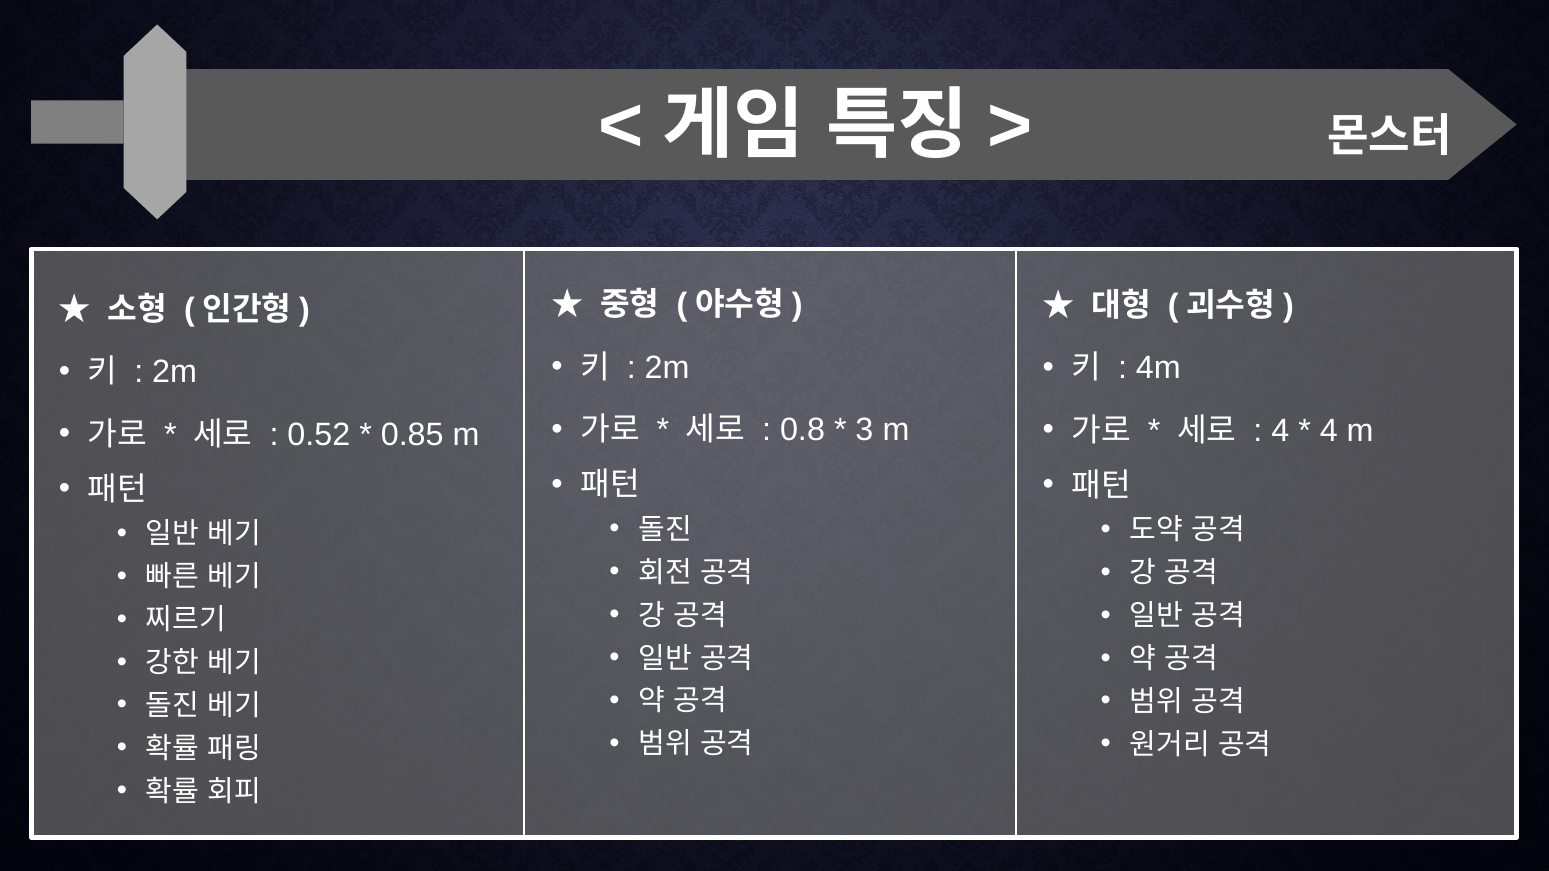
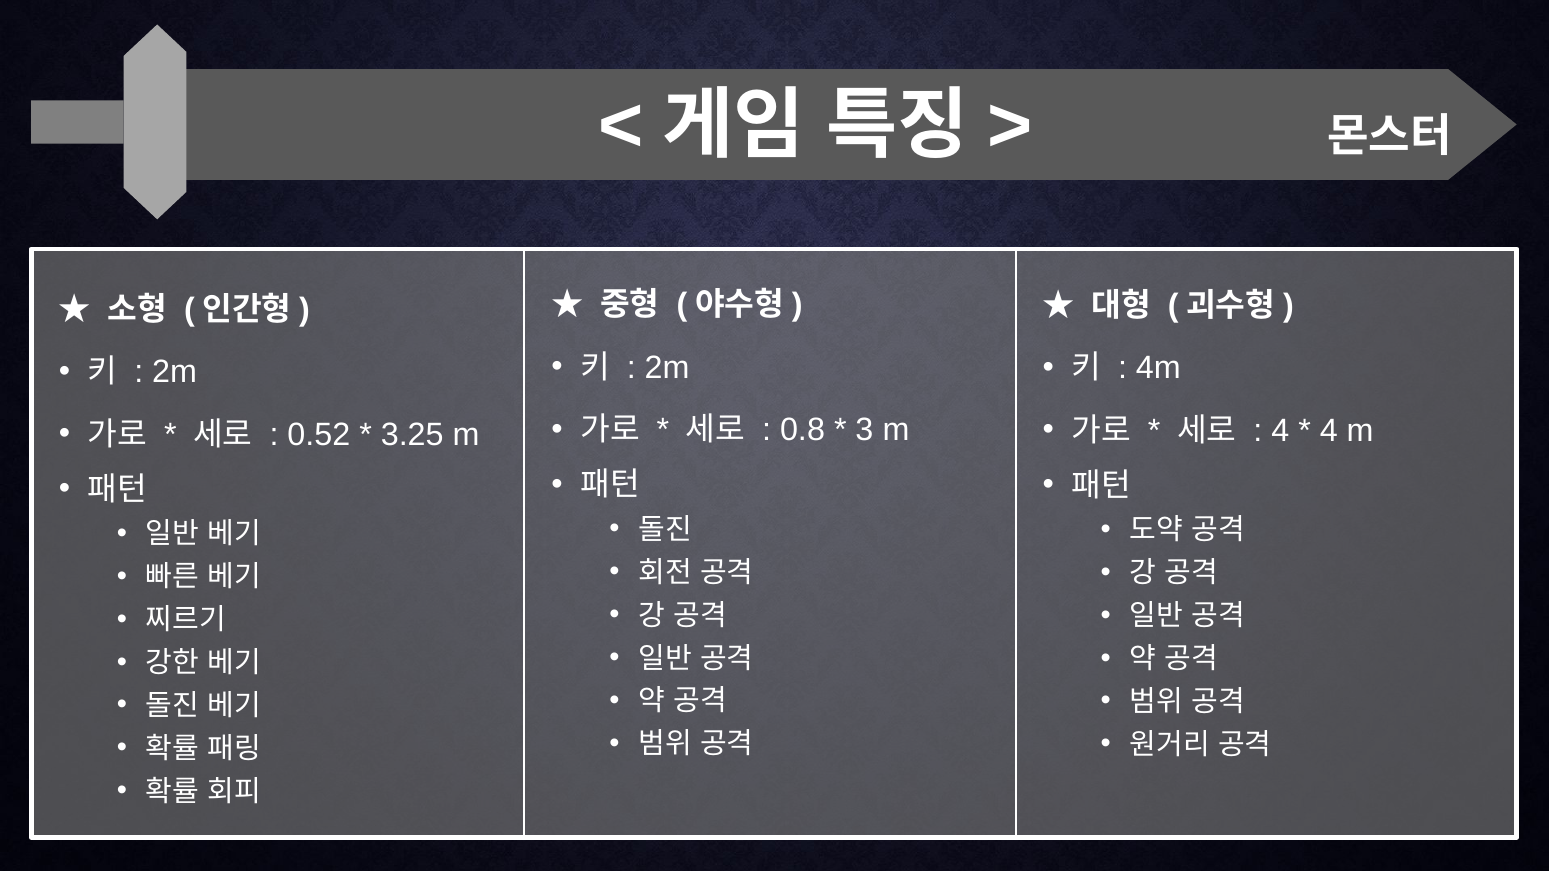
0.85: 0.85 -> 3.25 (412, 435)
